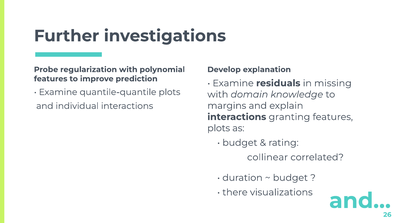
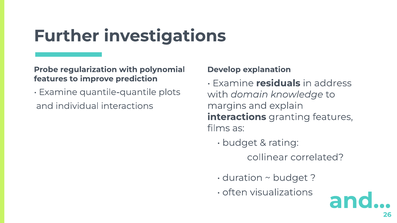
missing: missing -> address (333, 83)
plots: plots -> films (219, 128)
there: there -> often (235, 193)
